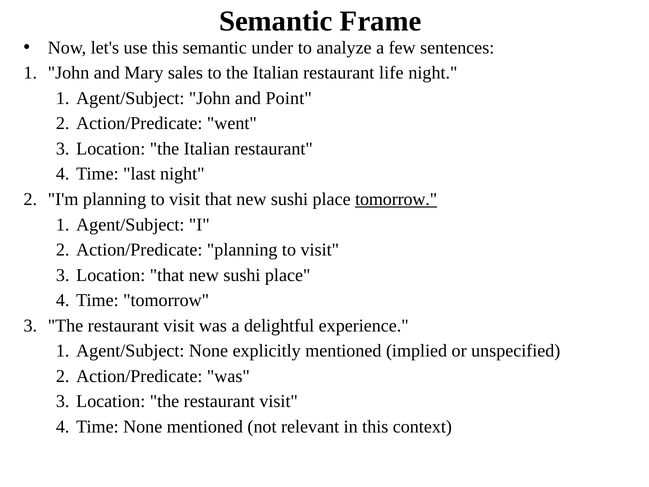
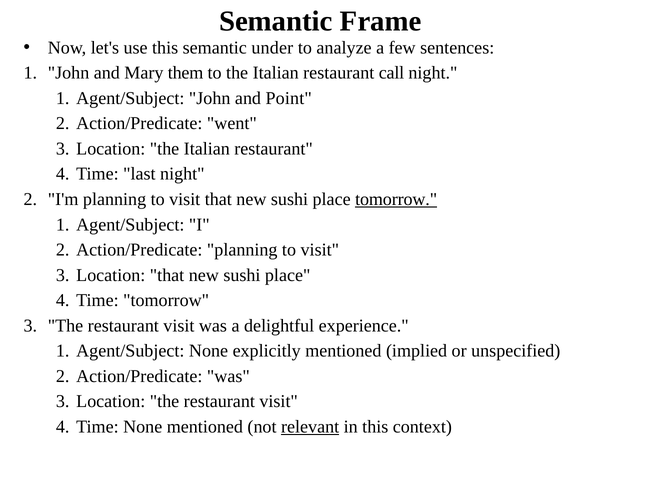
sales: sales -> them (186, 73)
life: life -> call (391, 73)
relevant underline: none -> present (310, 426)
